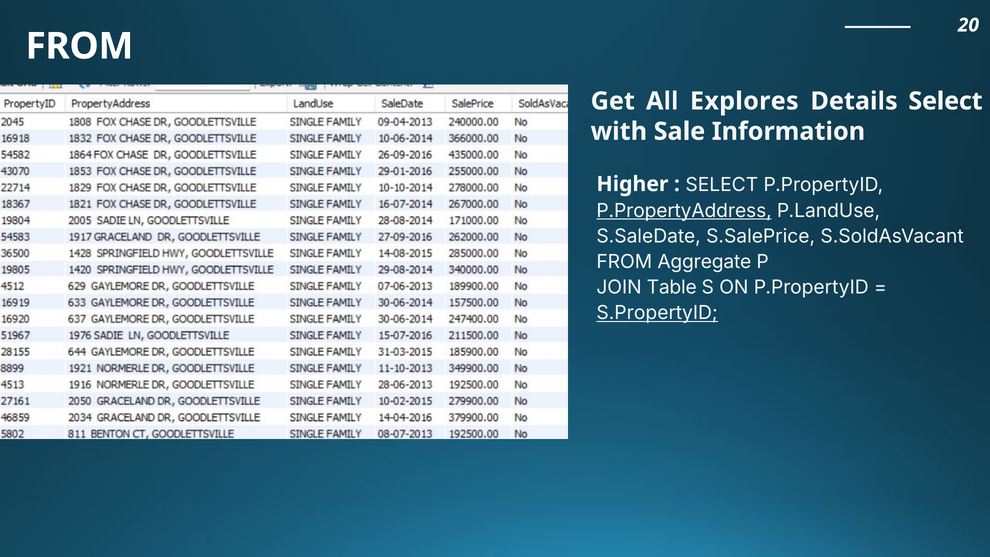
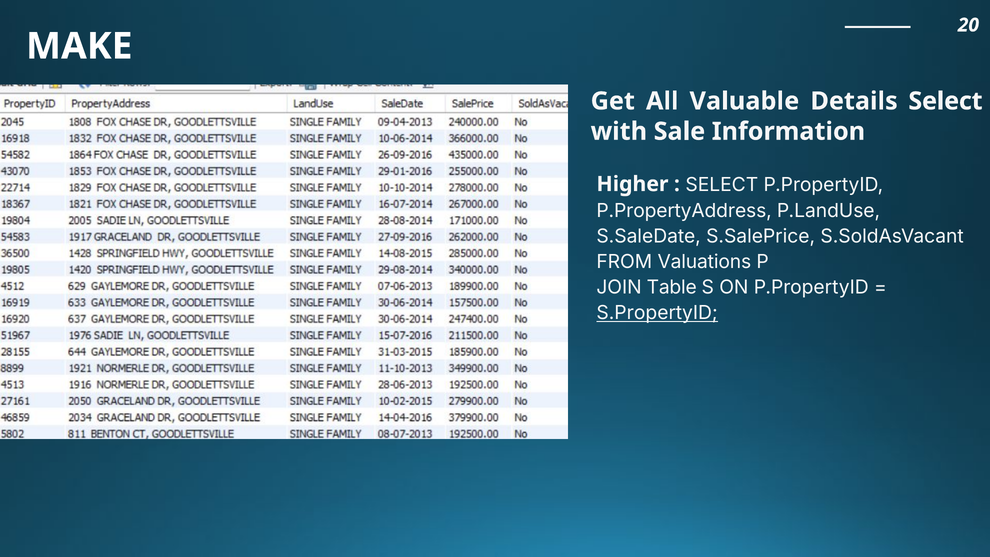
FROM: FROM -> MAKE (79, 46)
Explores: Explores -> Valuable (744, 101)
P.PropertyAddress underline: present -> none (684, 211)
Aggregate: Aggregate -> Valuations (704, 262)
